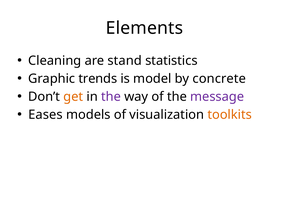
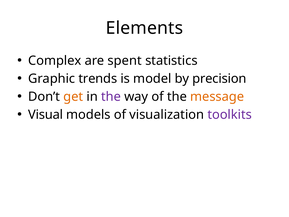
Cleaning: Cleaning -> Complex (55, 61)
stand: stand -> spent (125, 61)
concrete: concrete -> precision (219, 79)
message colour: purple -> orange (217, 97)
Eases: Eases -> Visual (46, 115)
toolkits colour: orange -> purple (230, 115)
